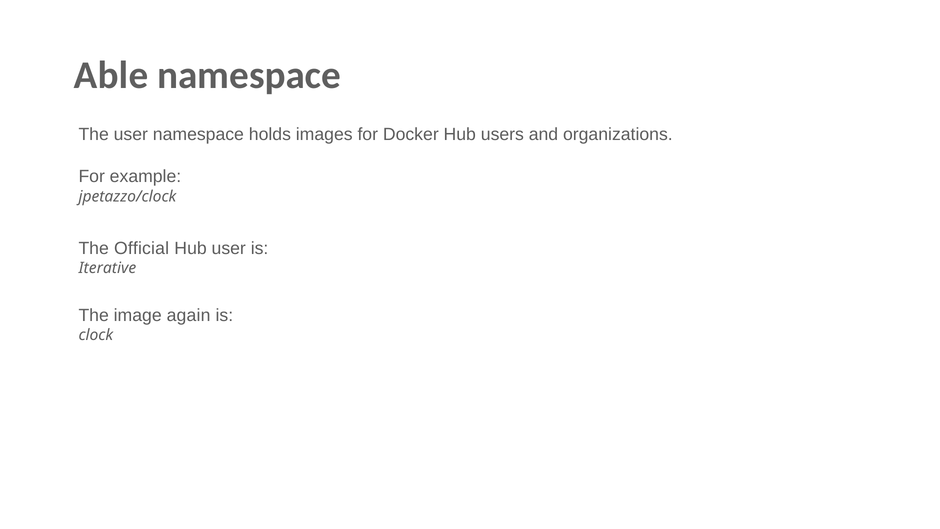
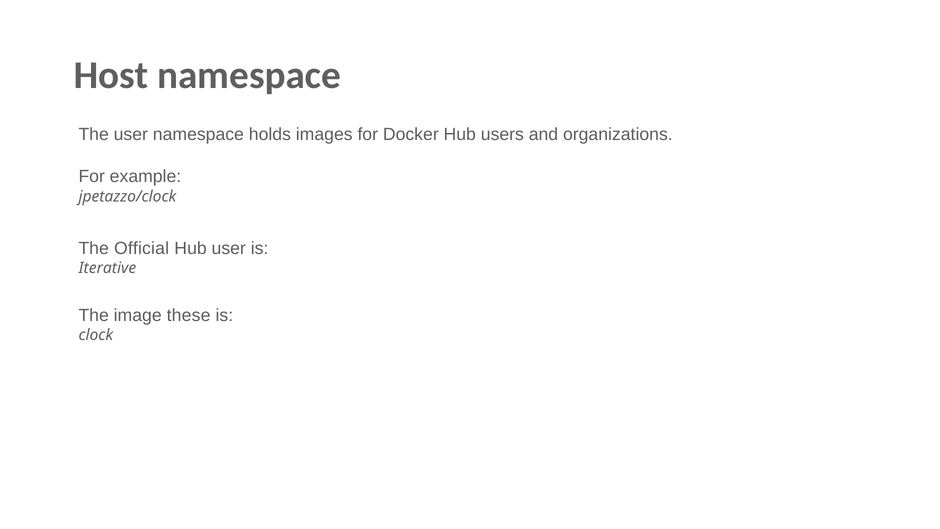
Able: Able -> Host (111, 75)
again: again -> these (189, 315)
